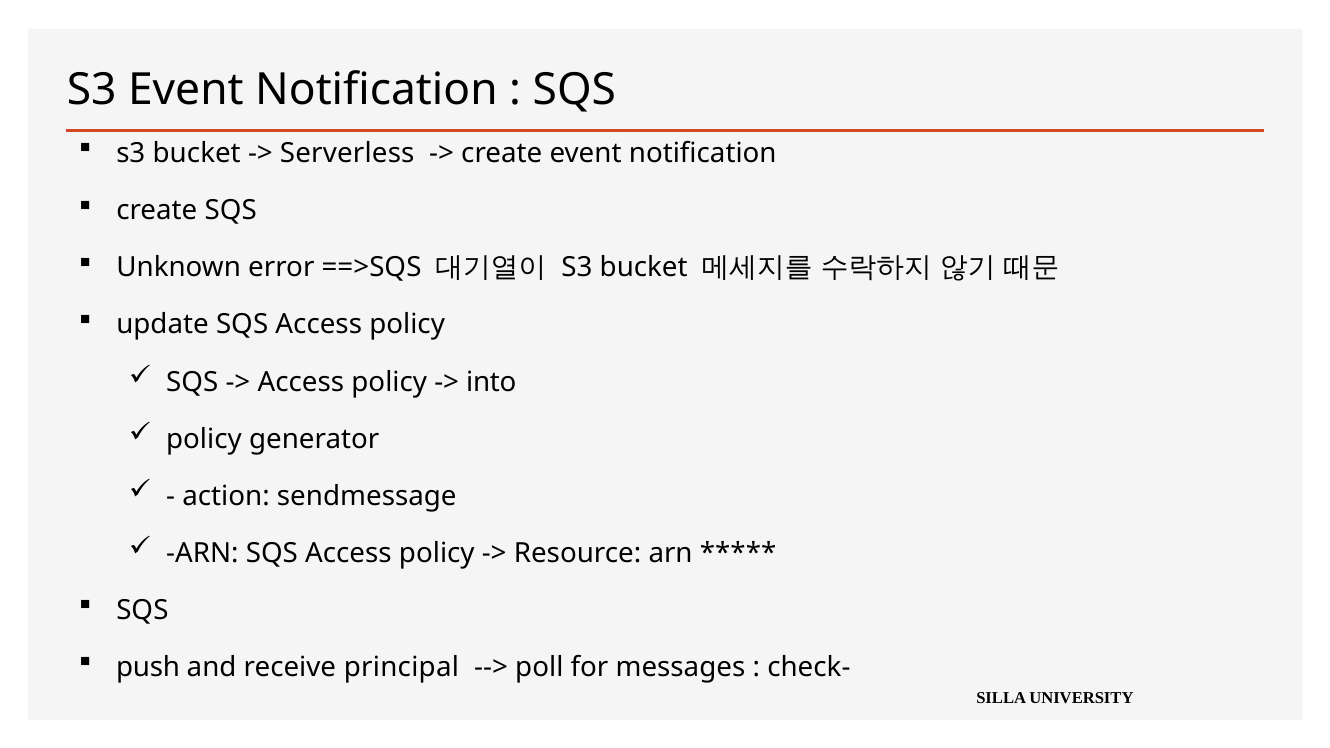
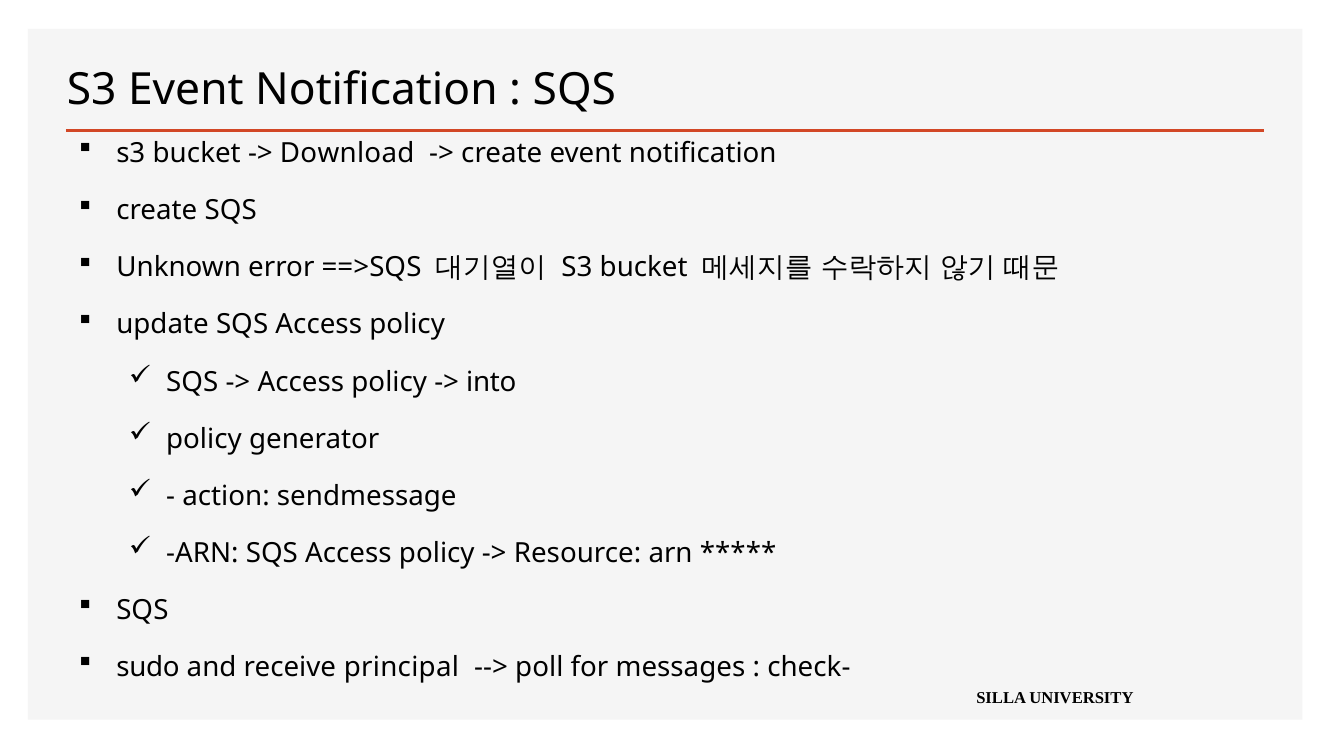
Serverless: Serverless -> Download (347, 154)
push: push -> sudo (148, 667)
